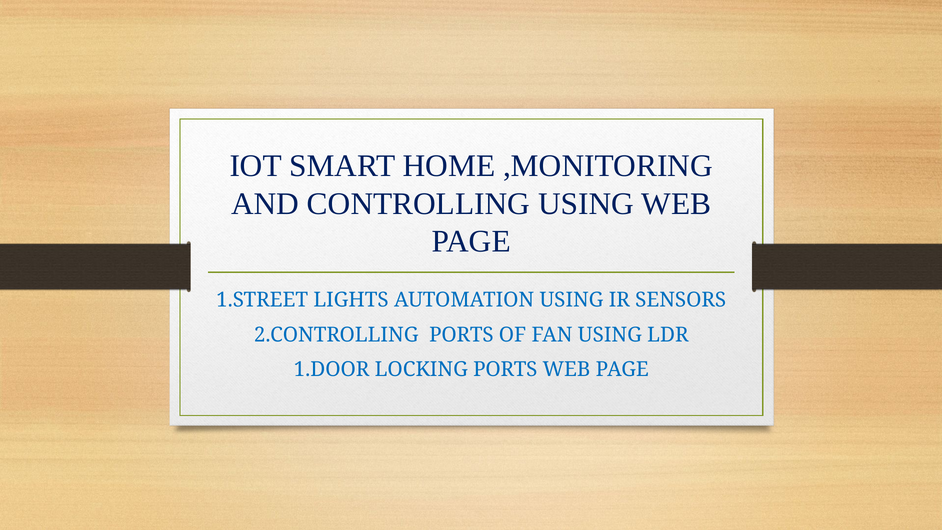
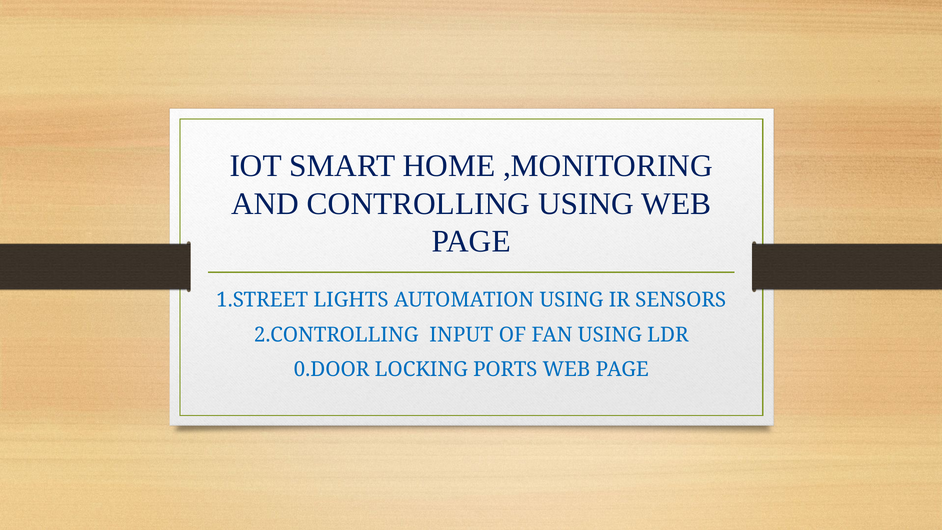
2.CONTROLLING PORTS: PORTS -> INPUT (461, 335)
1.DOOR: 1.DOOR -> 0.DOOR (332, 369)
